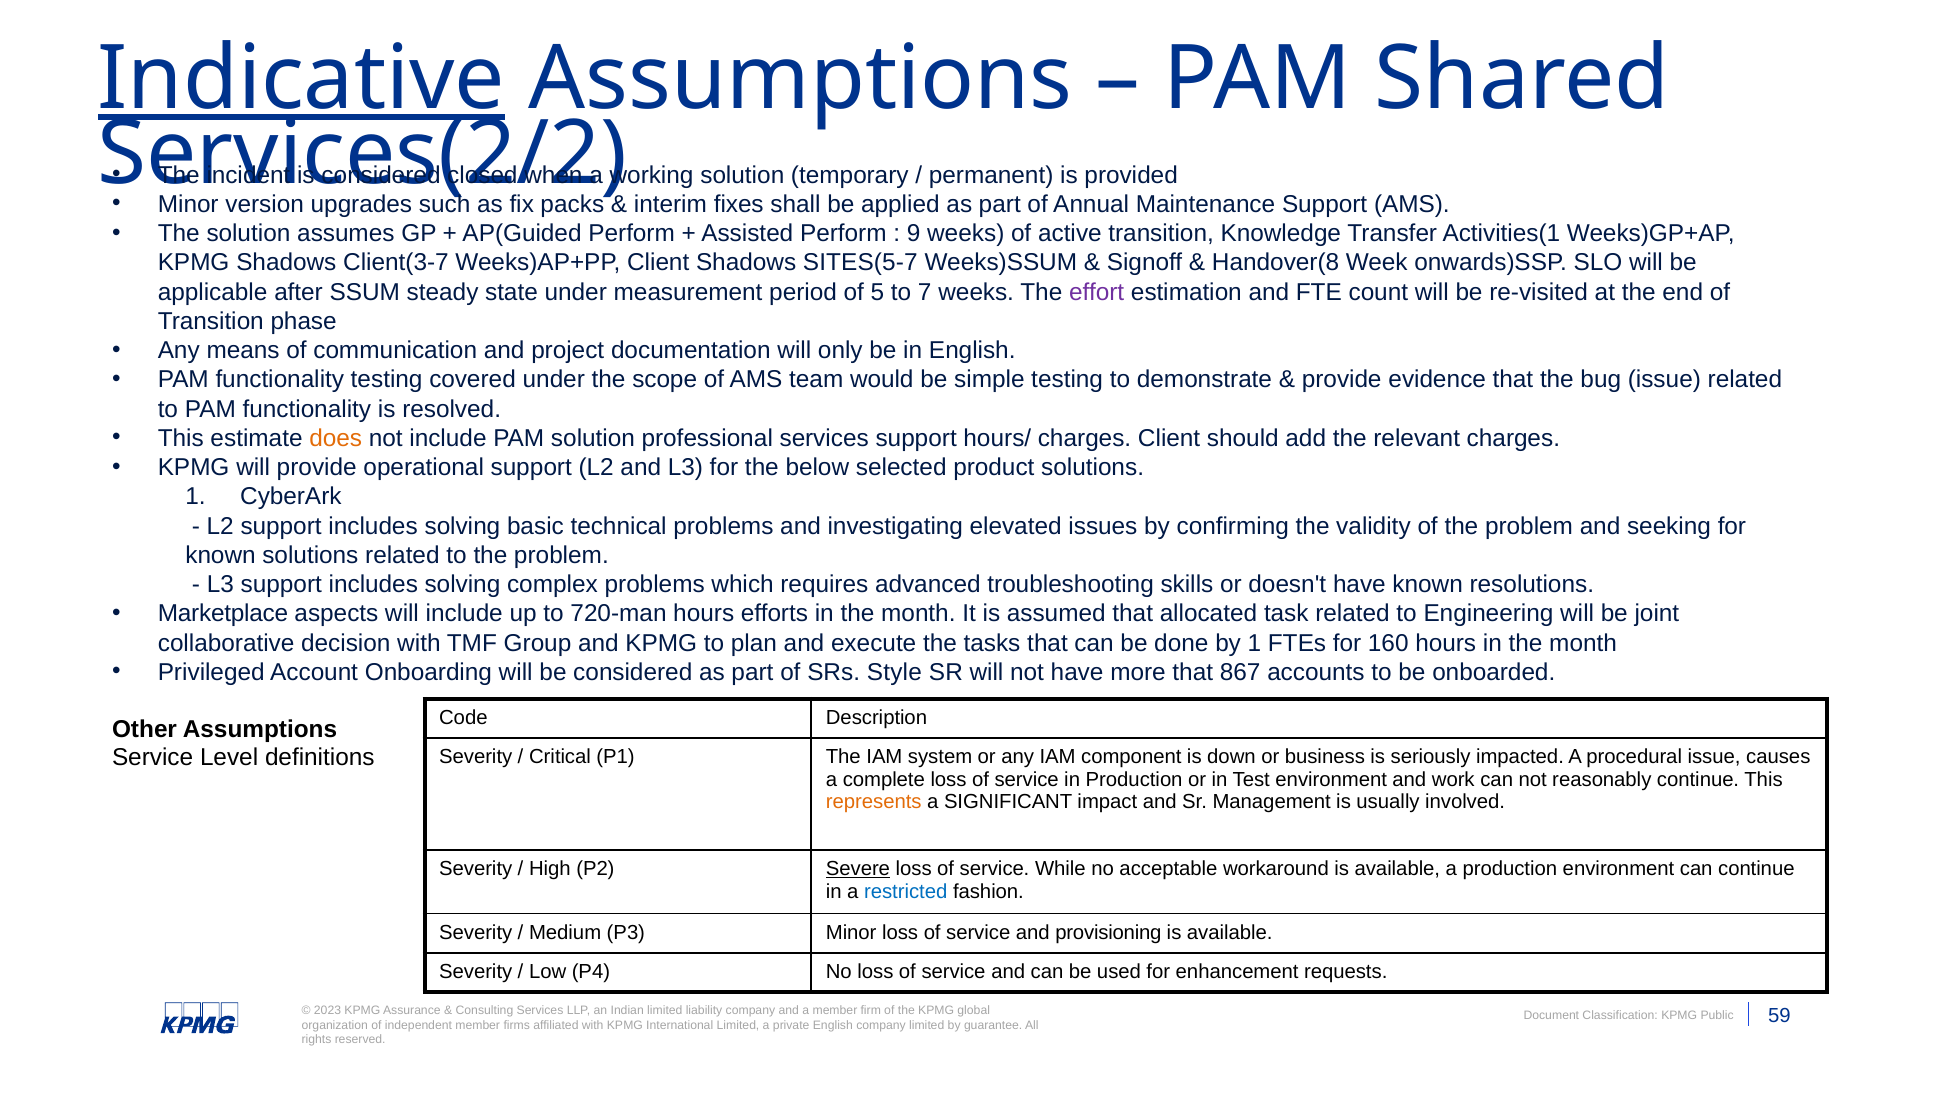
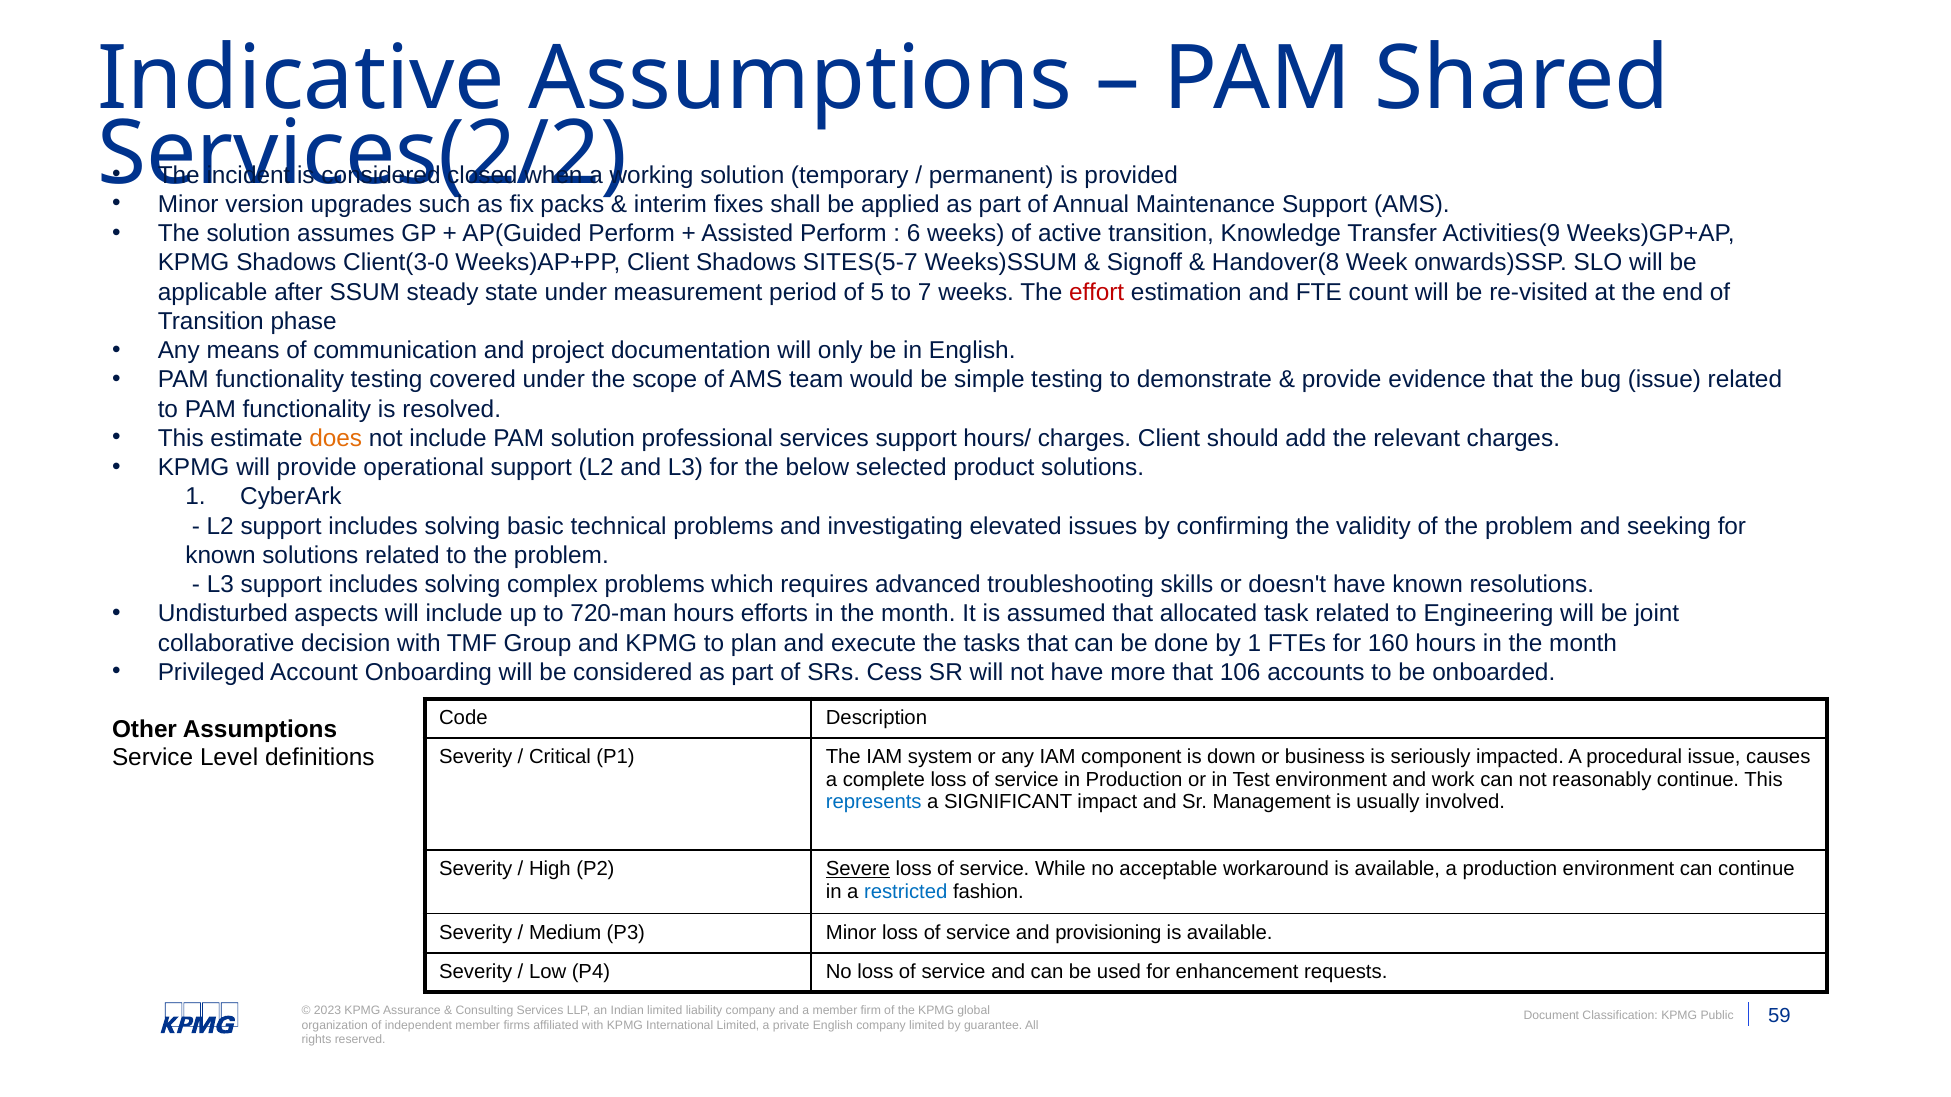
Indicative underline: present -> none (301, 79)
9: 9 -> 6 (914, 234)
Activities(1: Activities(1 -> Activities(9 (1501, 234)
Client(3-7: Client(3-7 -> Client(3-0 (396, 263)
effort colour: purple -> red (1097, 292)
Marketplace: Marketplace -> Undisturbed (223, 614)
Style: Style -> Cess (894, 673)
867: 867 -> 106 (1240, 673)
represents colour: orange -> blue (874, 803)
